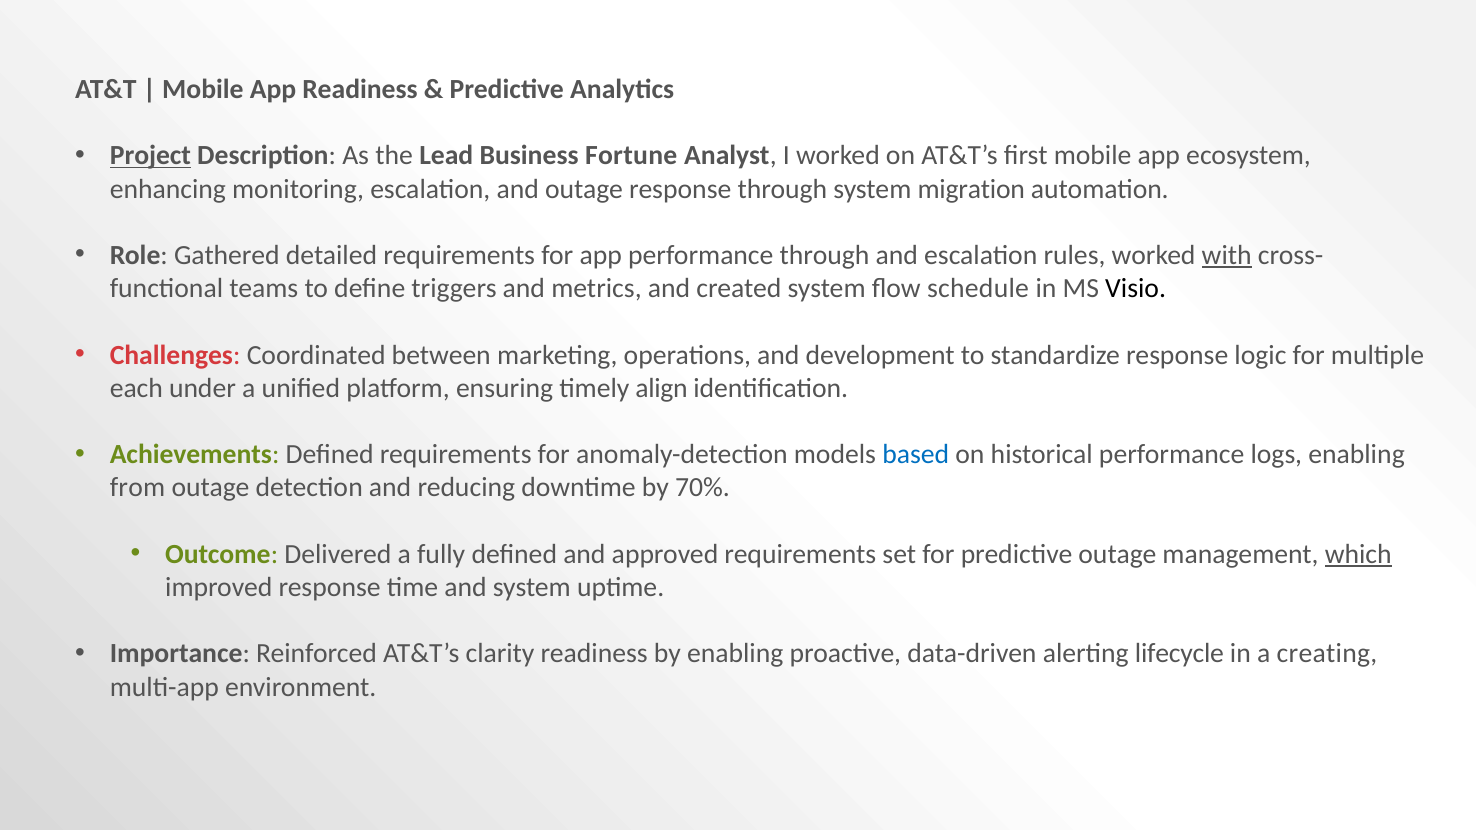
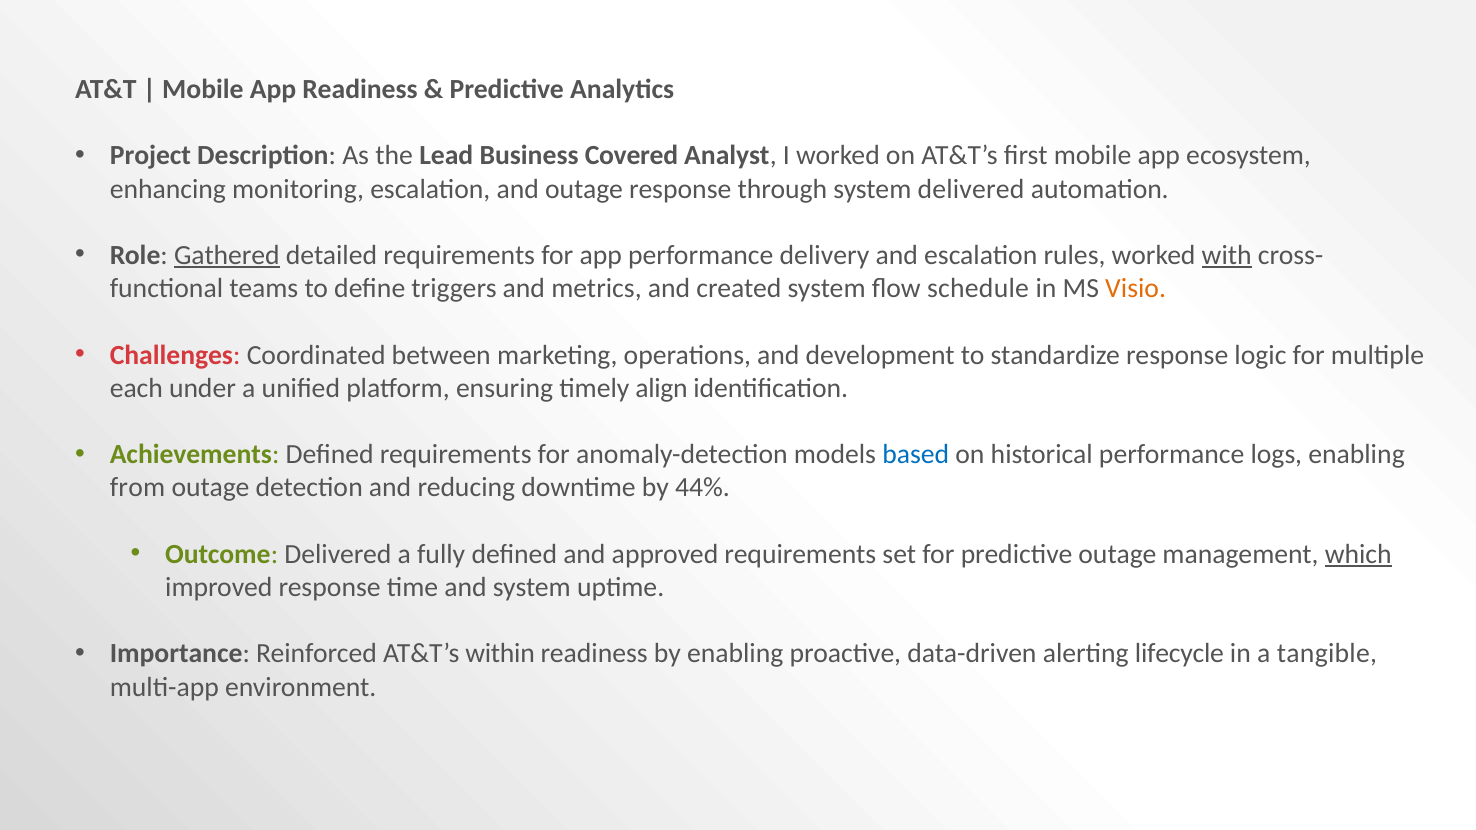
Project underline: present -> none (150, 156)
Fortune: Fortune -> Covered (631, 156)
system migration: migration -> delivered (971, 189)
Gathered underline: none -> present (227, 255)
performance through: through -> delivery (824, 255)
Visio colour: black -> orange (1136, 289)
70%: 70% -> 44% (702, 488)
clarity: clarity -> within (500, 654)
creating: creating -> tangible (1327, 654)
